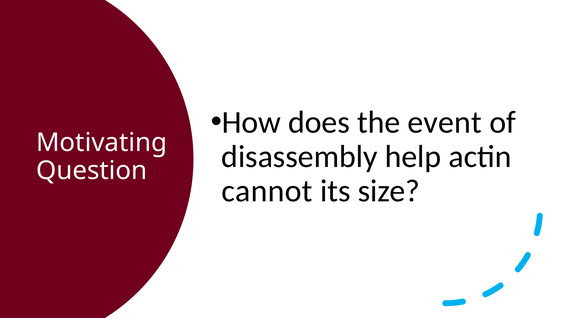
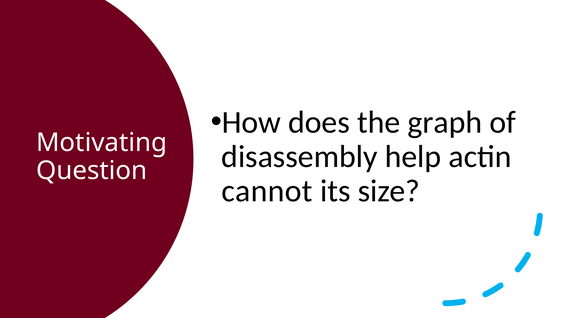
event: event -> graph (445, 123)
